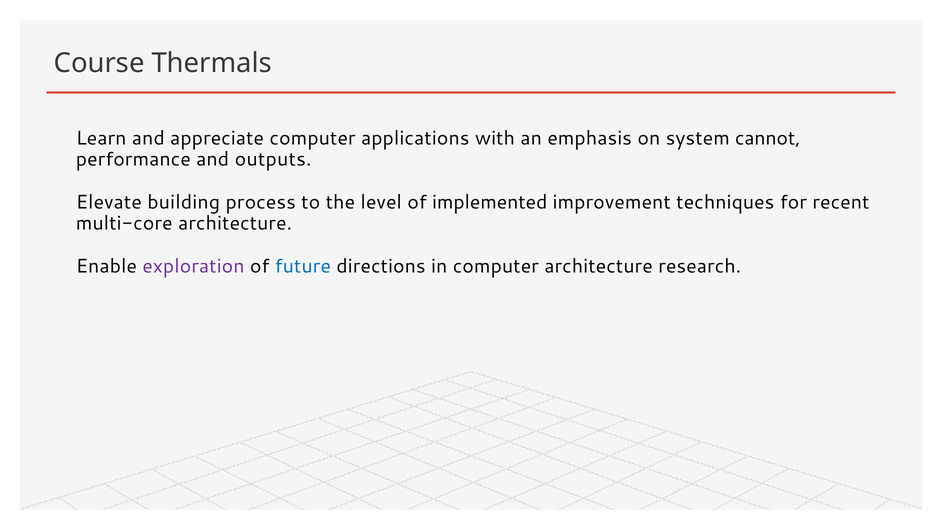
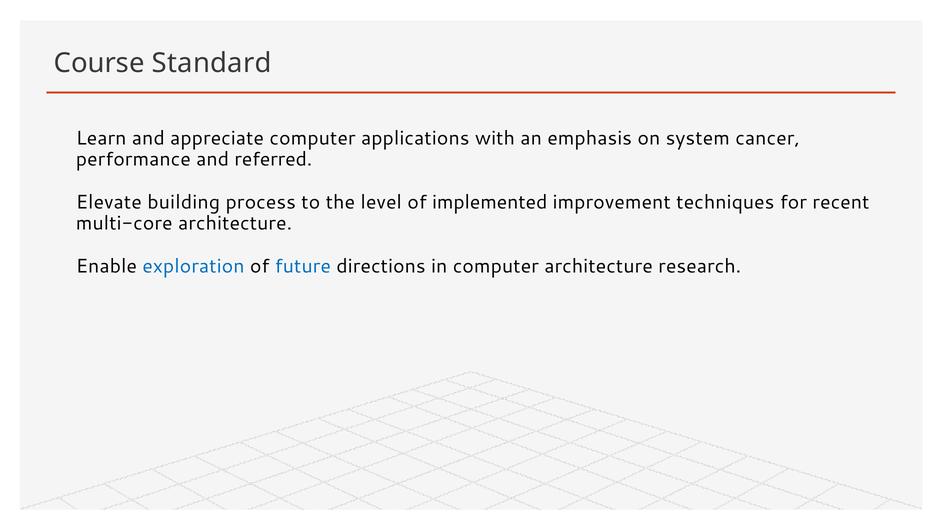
Thermals: Thermals -> Standard (212, 63)
cannot: cannot -> cancer (768, 138)
outputs: outputs -> referred (273, 159)
exploration colour: purple -> blue (193, 266)
